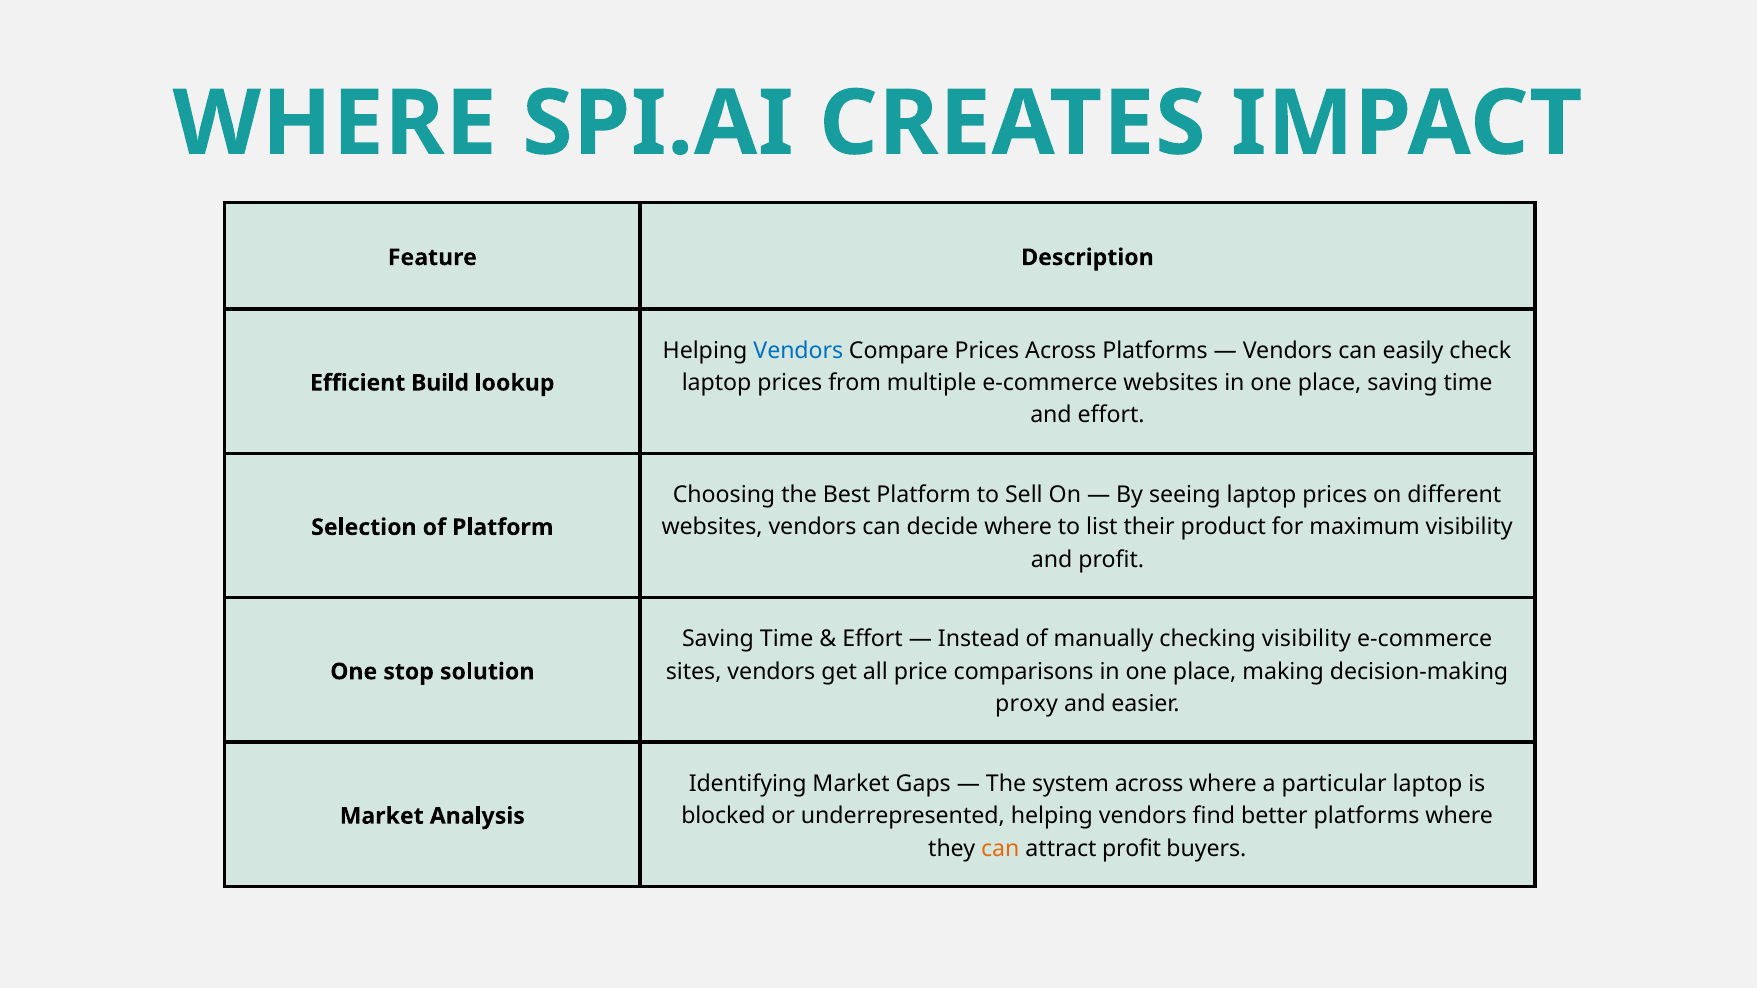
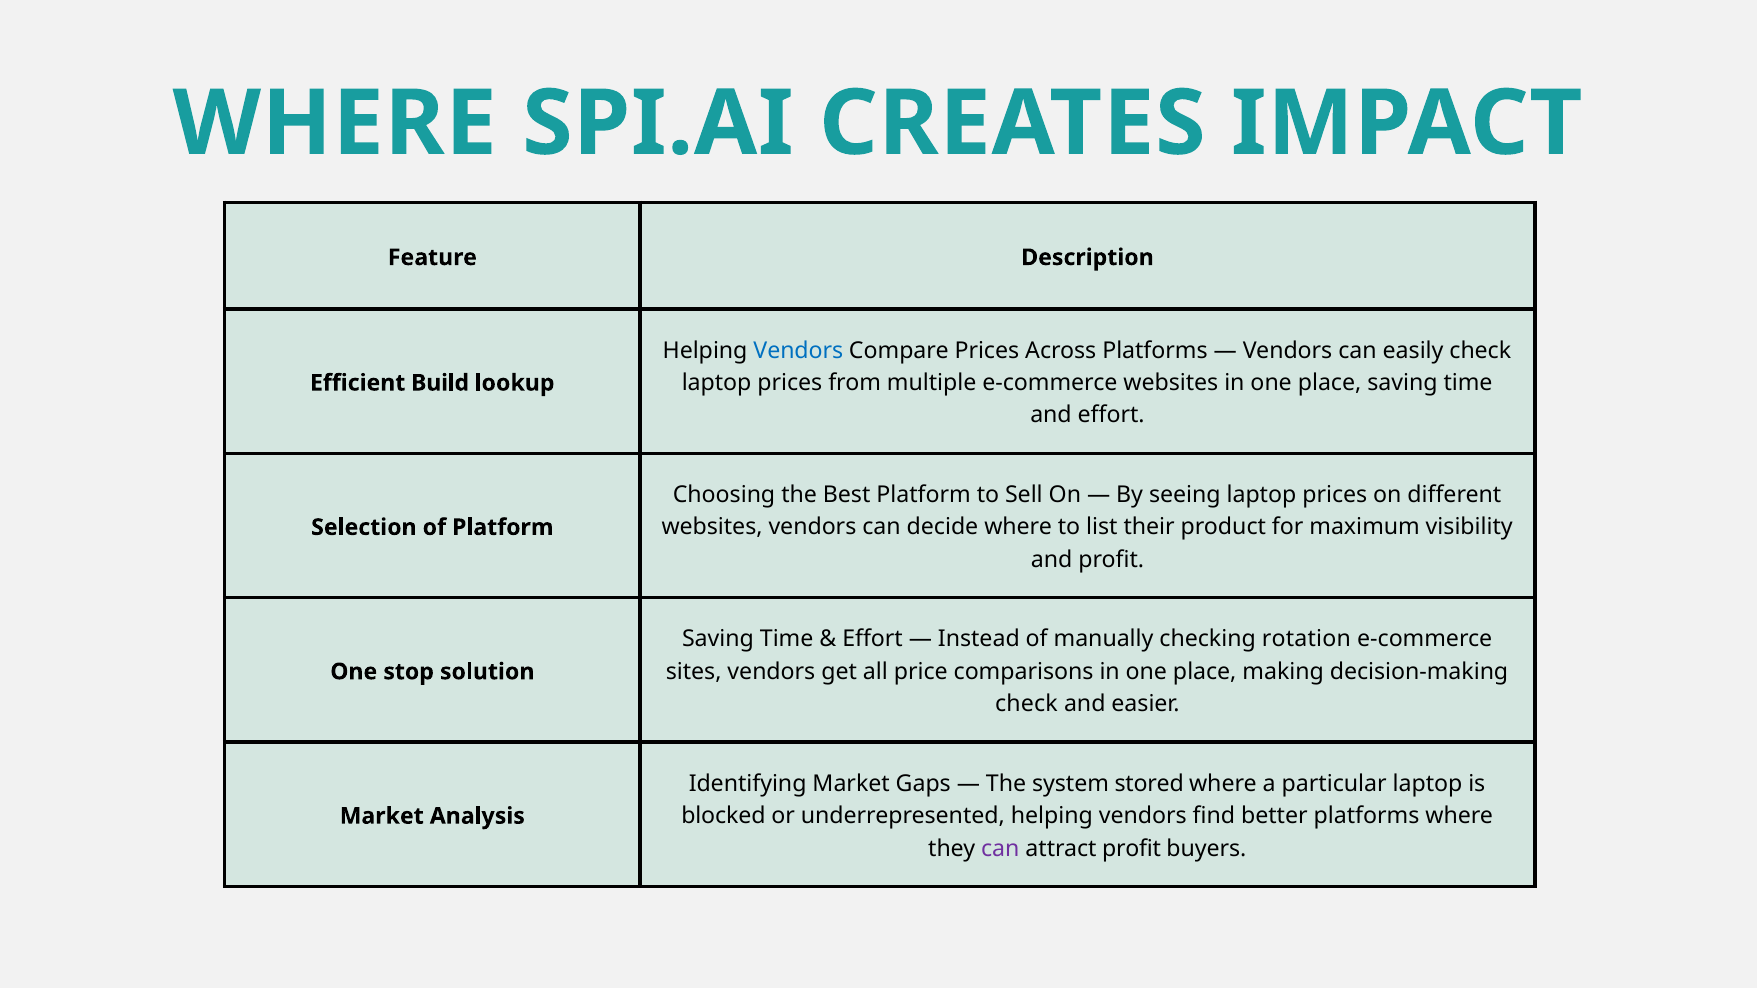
checking visibility: visibility -> rotation (1306, 639)
proxy: proxy -> check (1027, 704)
system across: across -> stored (1149, 784)
can colour: orange -> purple (1000, 849)
